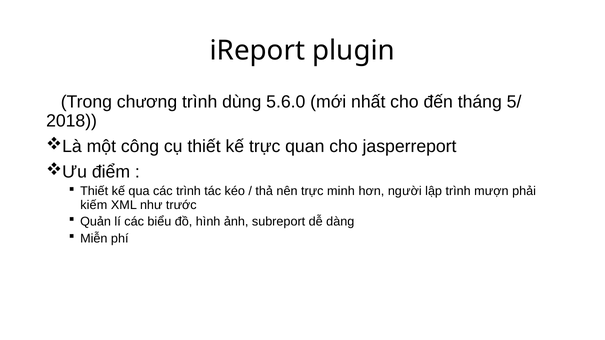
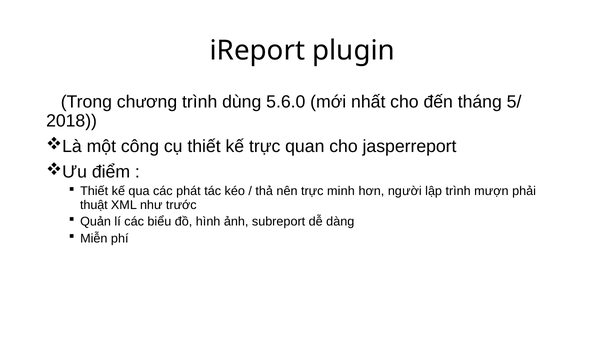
các trình: trình -> phát (188, 191)
kiếm: kiếm -> thuật (94, 205)
